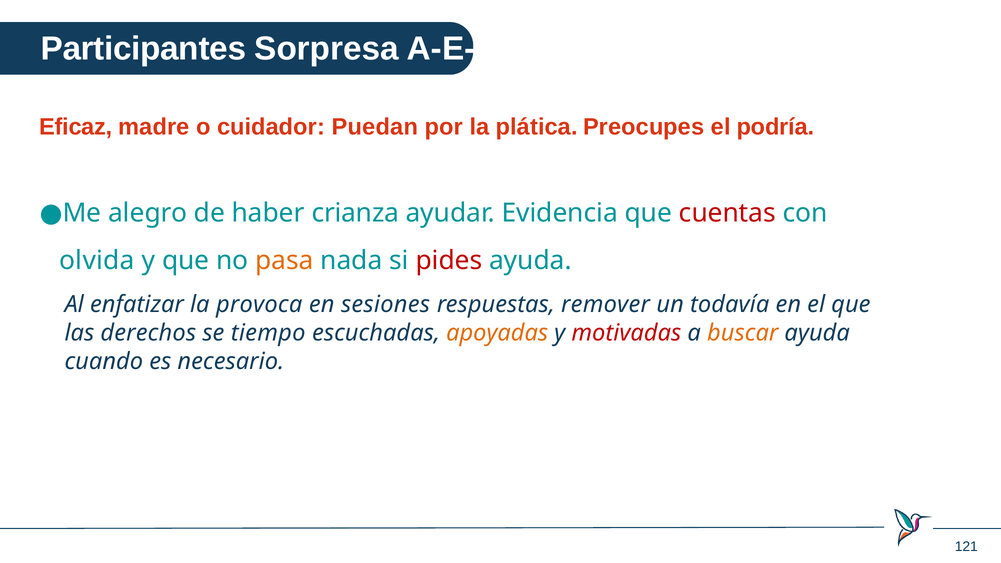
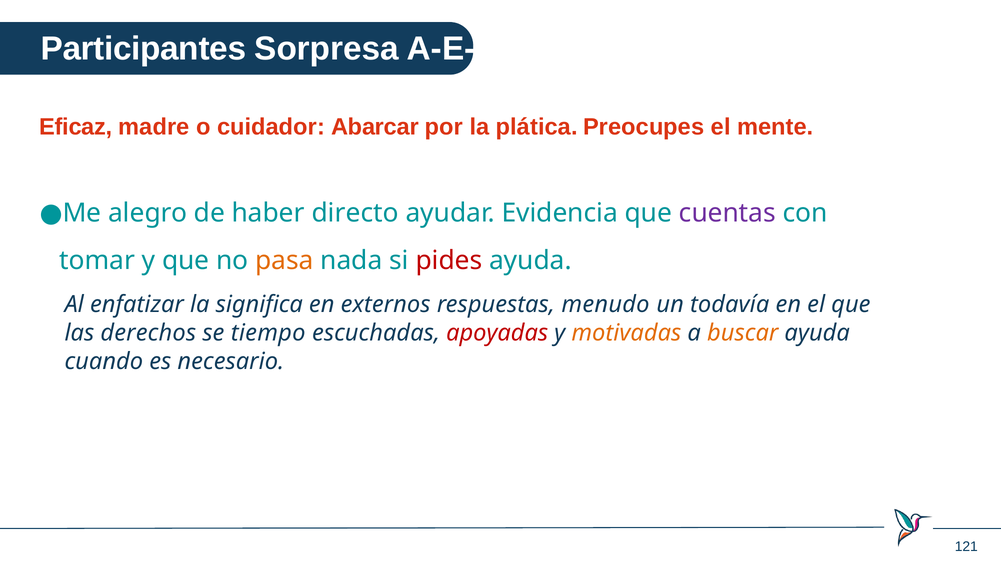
Puedan: Puedan -> Abarcar (375, 127)
podría: podría -> mente (775, 127)
crianza: crianza -> directo (355, 213)
cuentas colour: red -> purple (727, 213)
olvida: olvida -> tomar (97, 261)
provoca: provoca -> significa (259, 305)
sesiones: sesiones -> externos (386, 305)
remover: remover -> menudo (606, 305)
apoyadas colour: orange -> red (497, 333)
motivadas colour: red -> orange (626, 333)
